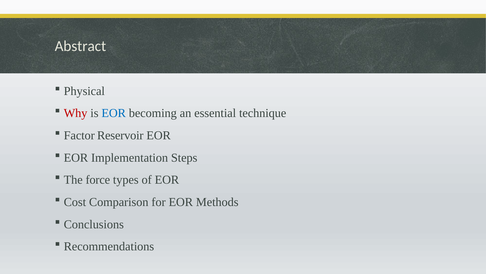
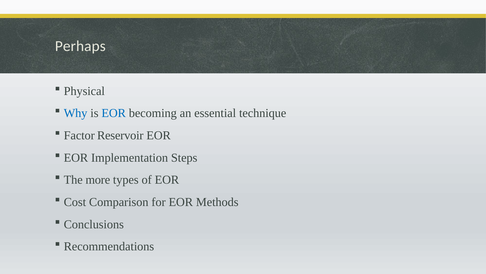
Abstract: Abstract -> Perhaps (80, 46)
Why colour: red -> blue (76, 113)
force: force -> more (98, 179)
